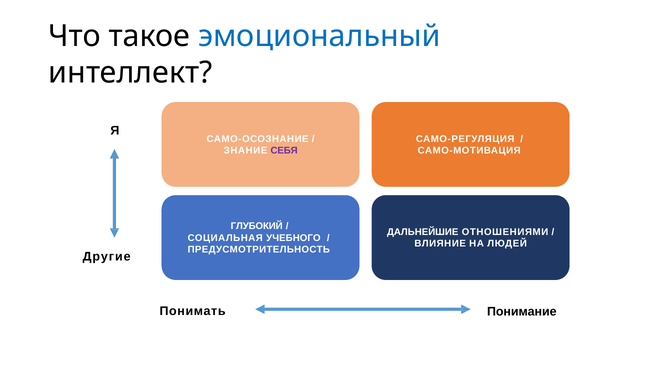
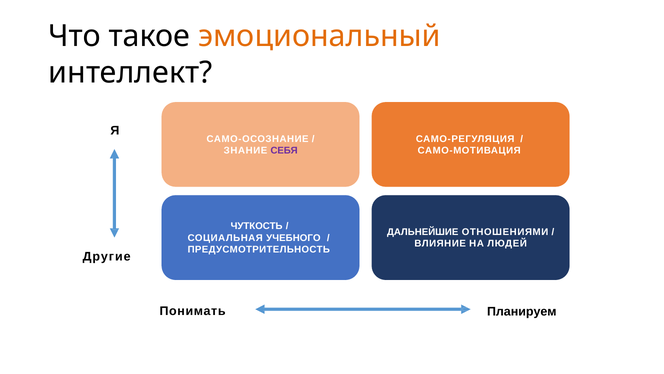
эмоциональный colour: blue -> orange (319, 36)
ГЛУБОКИЙ: ГЛУБОКИЙ -> ЧУТКОСТЬ (257, 226)
Понимание: Понимание -> Планируем (522, 311)
